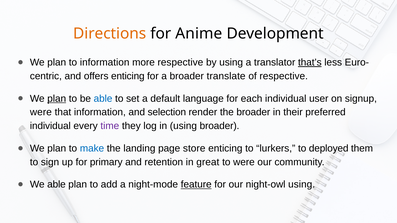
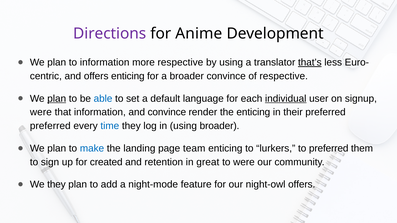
Directions colour: orange -> purple (110, 34)
broader translate: translate -> convince (226, 76)
individual underline: none -> present (286, 99)
and selection: selection -> convince (167, 112)
the broader: broader -> enticing (253, 112)
individual: individual -> preferred (50, 126)
time colour: purple -> blue (110, 126)
store: store -> team (194, 149)
to deployed: deployed -> preferred (329, 149)
primary: primary -> created (106, 162)
We able: able -> they (56, 185)
feature underline: present -> none (196, 185)
night-owl using: using -> offers (302, 185)
